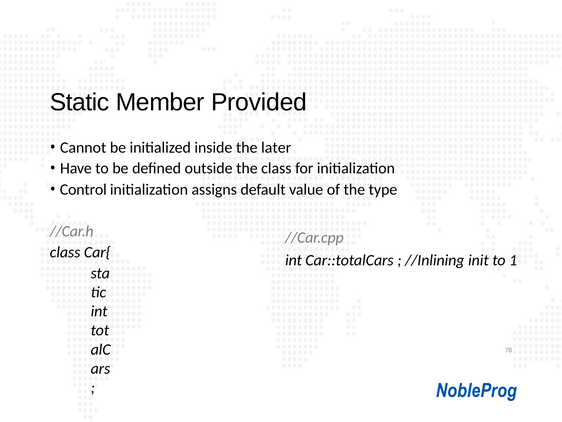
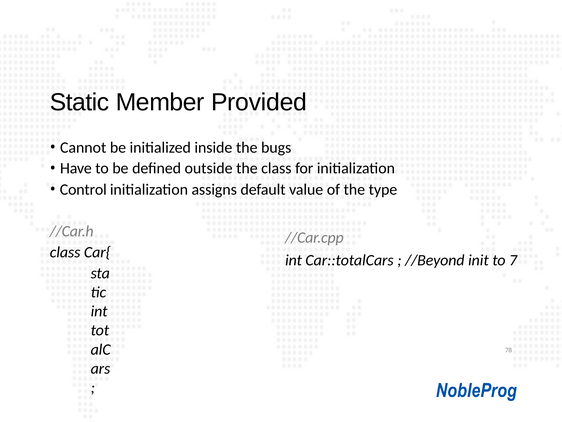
later: later -> bugs (276, 147)
//Inlining: //Inlining -> //Beyond (435, 260)
1: 1 -> 7 (513, 260)
